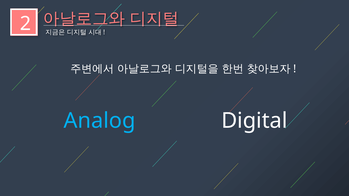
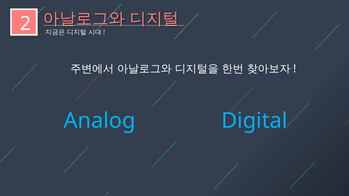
Digital colour: white -> light blue (254, 121)
